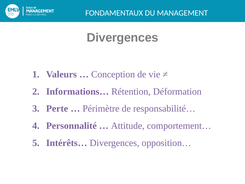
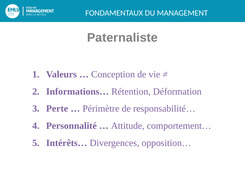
Divergences: Divergences -> Paternaliste (122, 38)
